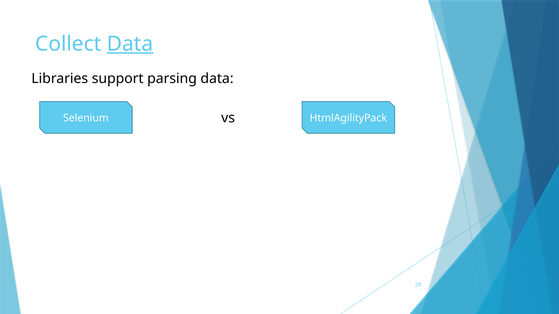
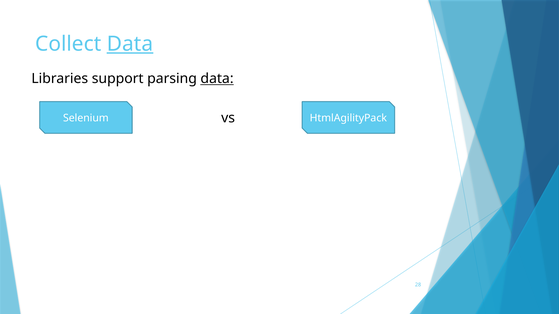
data underline: none -> present (217, 79)
